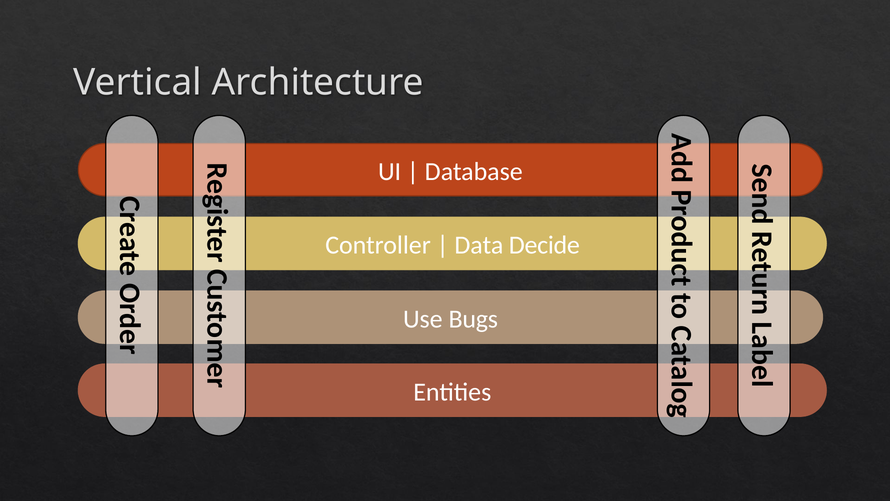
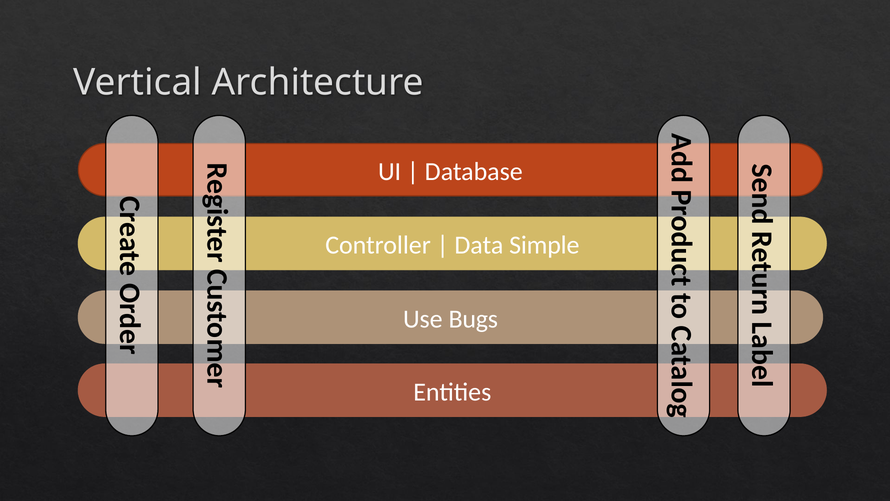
Decide: Decide -> Simple (544, 245)
